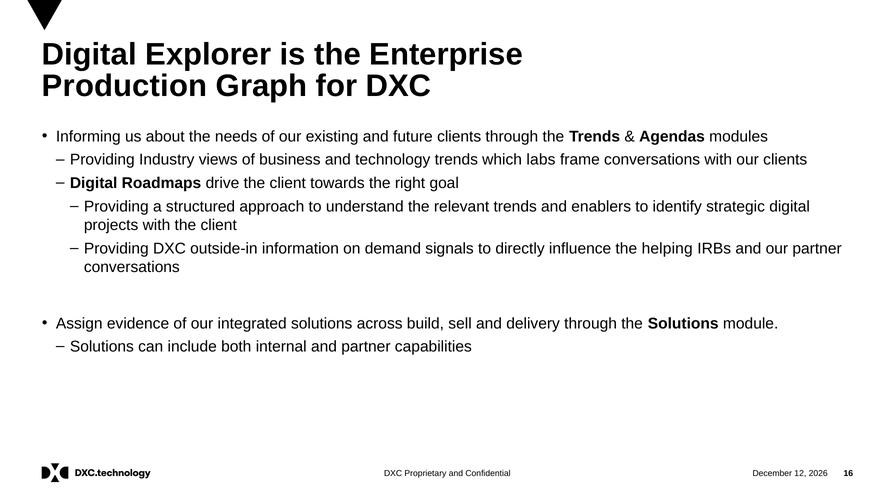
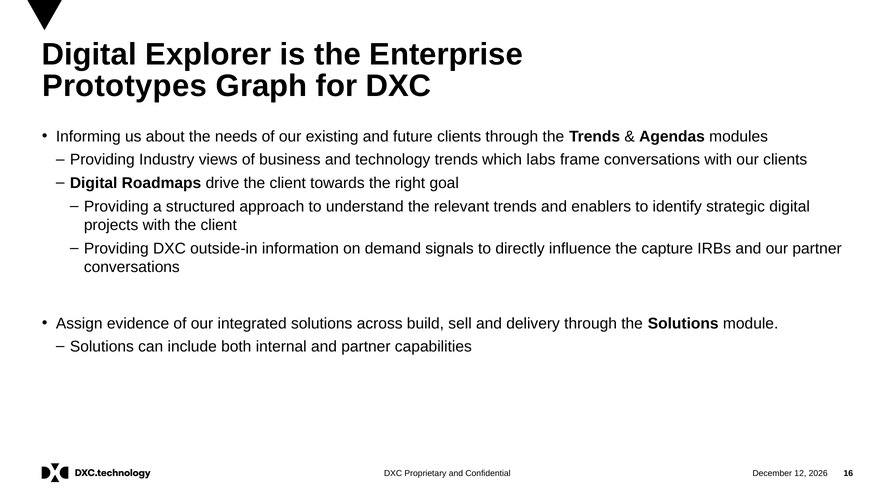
Production: Production -> Prototypes (125, 86)
helping: helping -> capture (667, 248)
